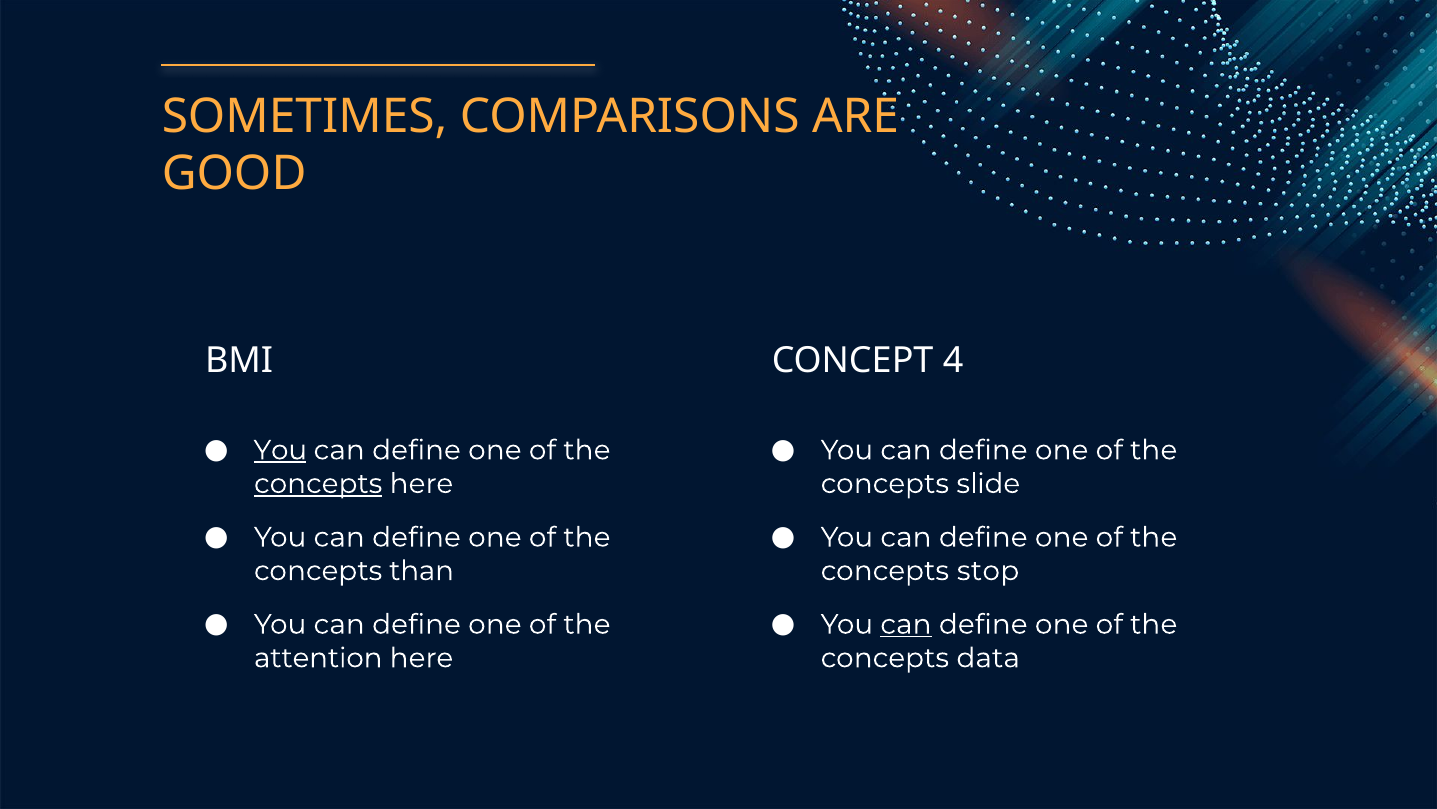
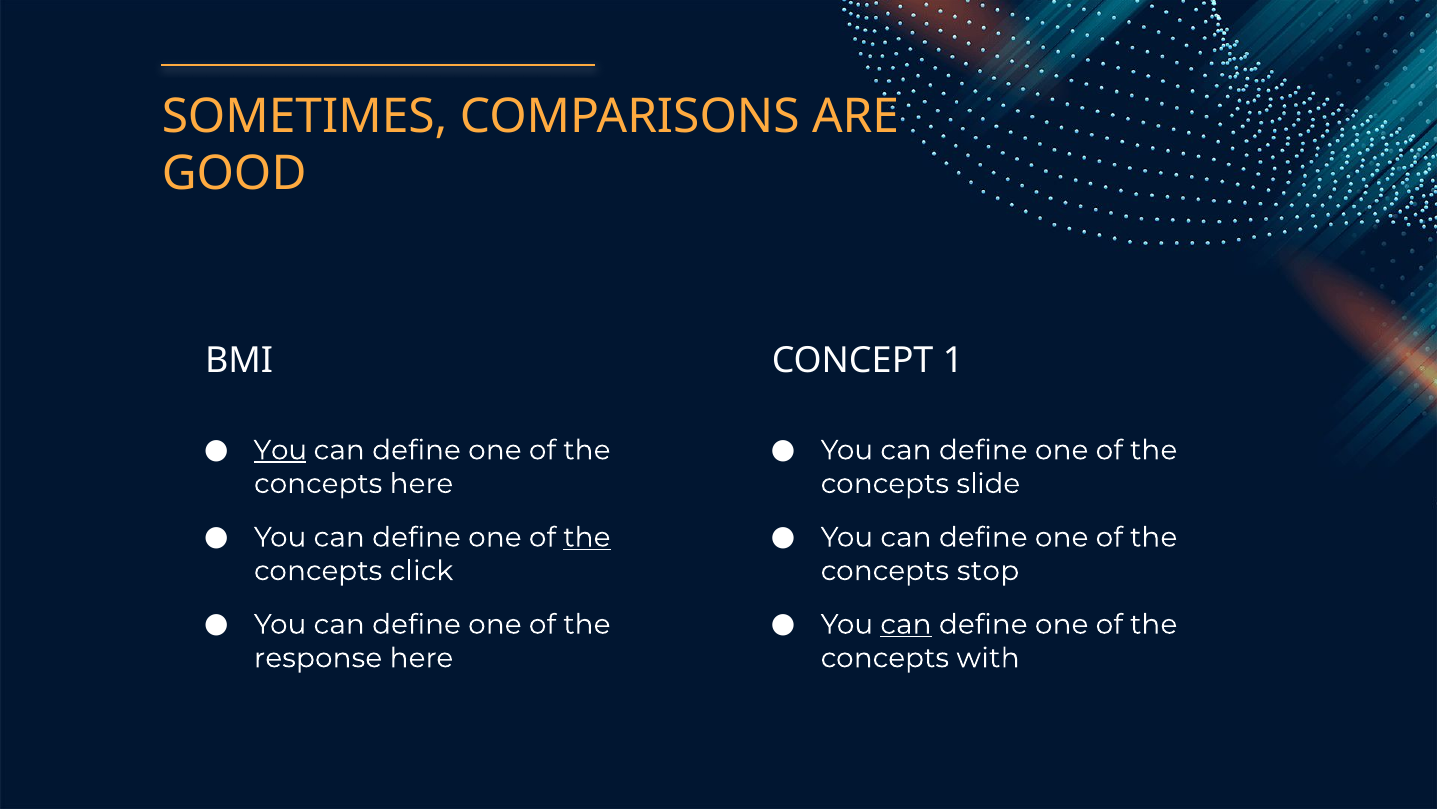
4: 4 -> 1 (953, 360)
concepts underline: present -> none (318, 483)
the underline: none -> present (587, 537)
than: than -> click (421, 570)
attention: attention -> response (318, 658)
data: data -> with (988, 658)
